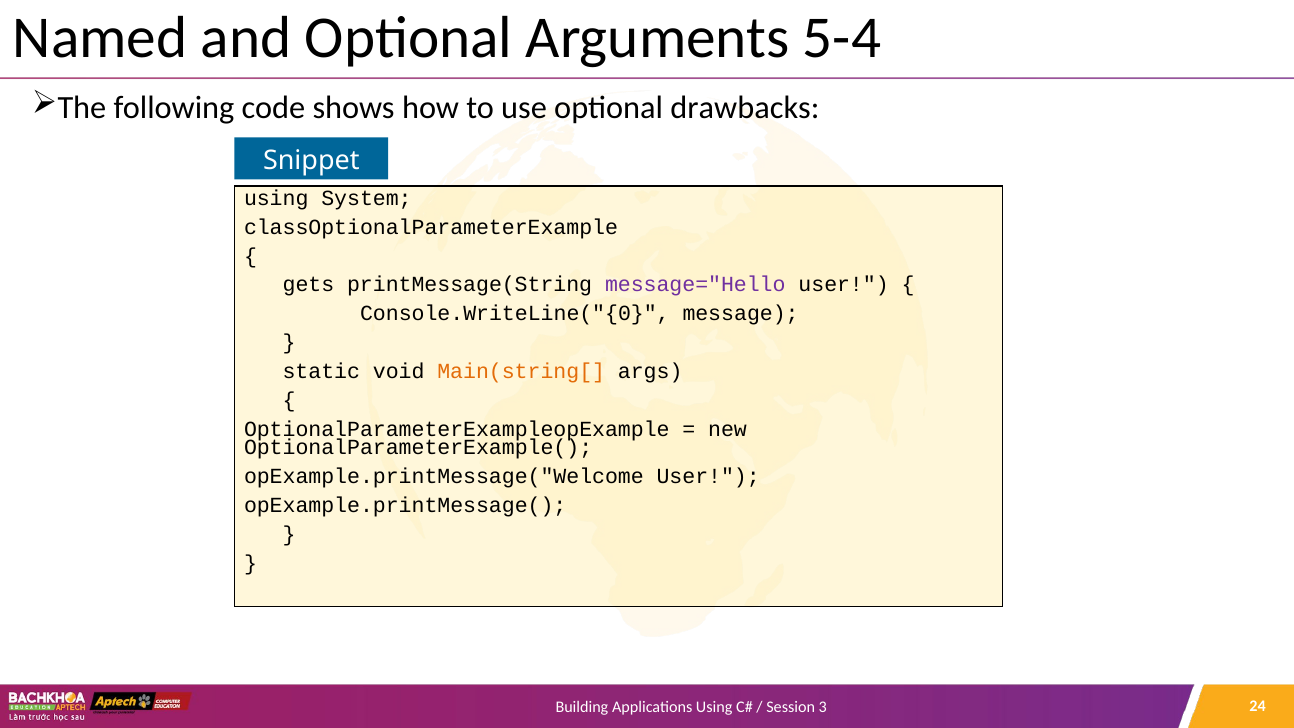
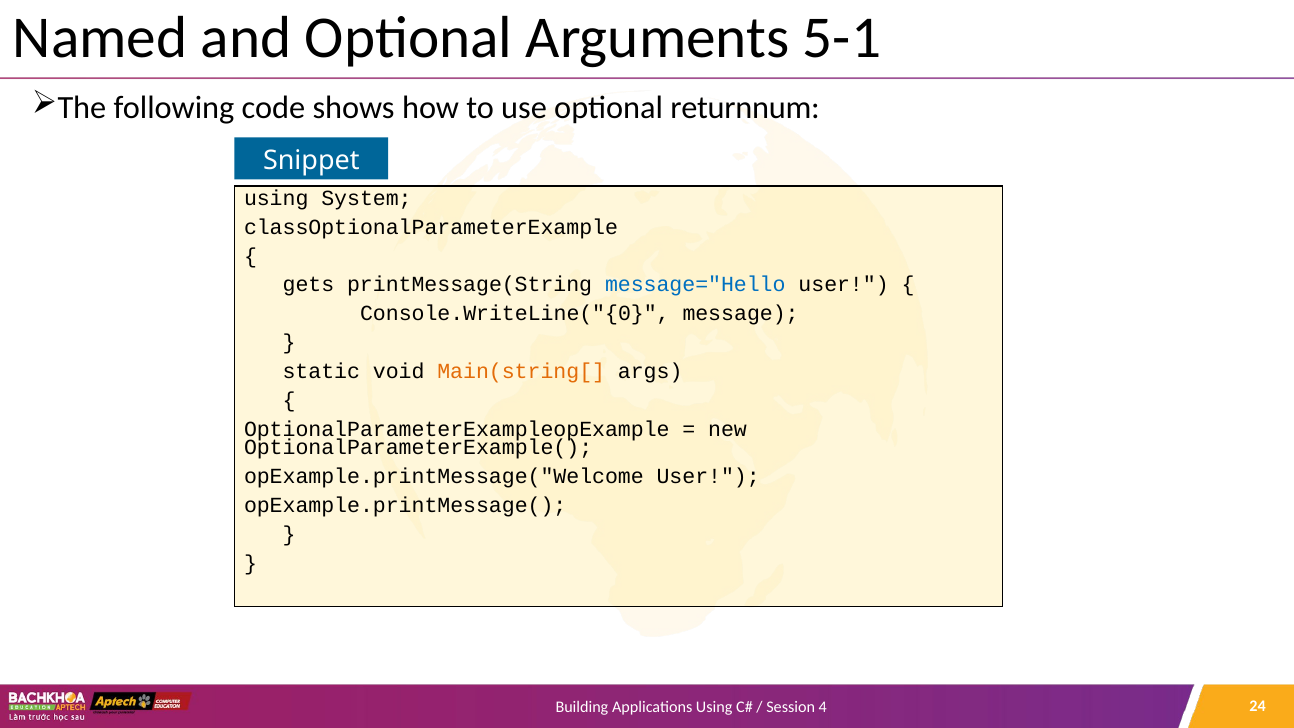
5-4: 5-4 -> 5-1 (842, 38)
drawbacks: drawbacks -> returnnum (745, 108)
message="Hello colour: purple -> blue (695, 285)
3: 3 -> 4 (823, 707)
